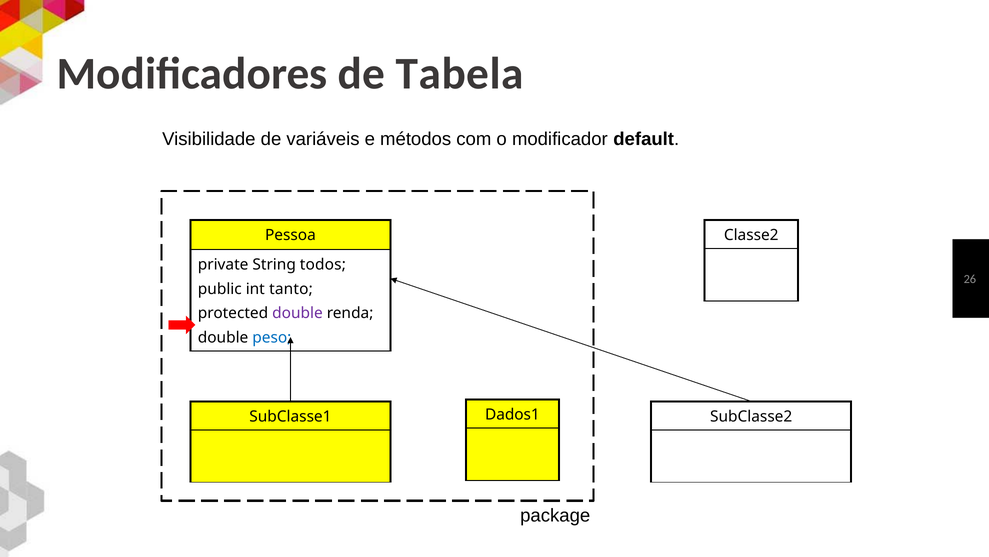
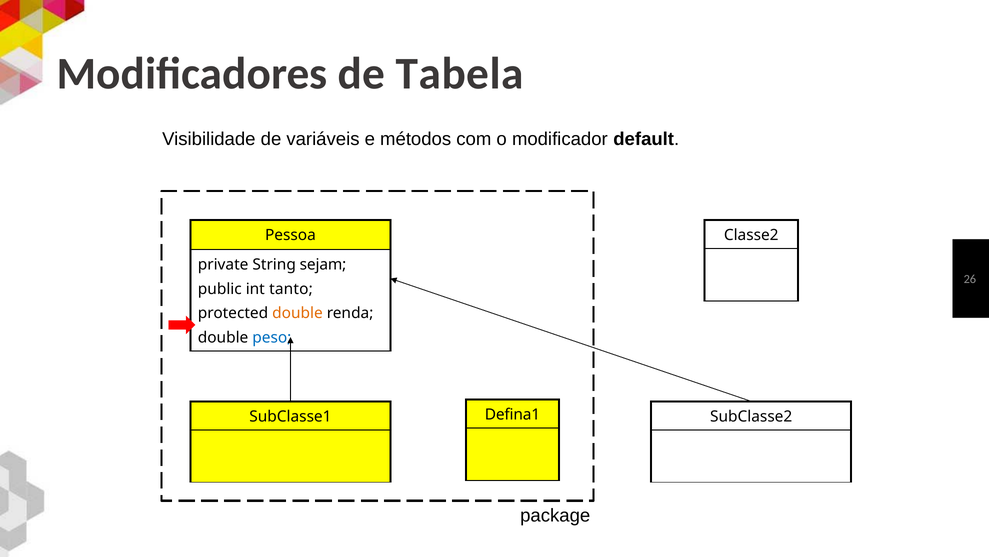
todos: todos -> sejam (323, 265)
double colour: purple -> orange (297, 313)
Dados1: Dados1 -> Defina1 (512, 414)
